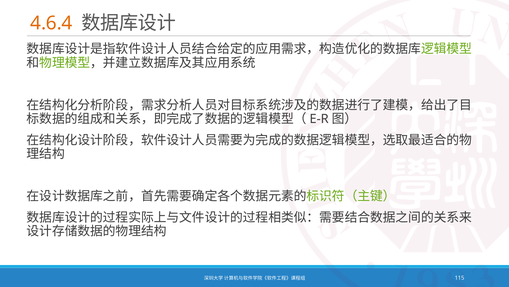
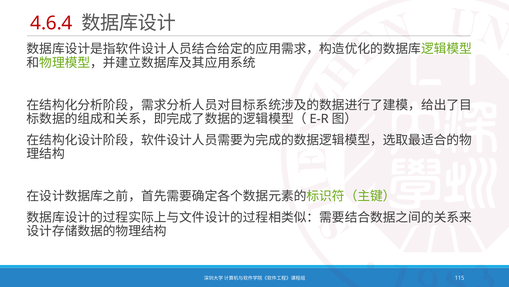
4.6.4 colour: orange -> red (51, 23)
